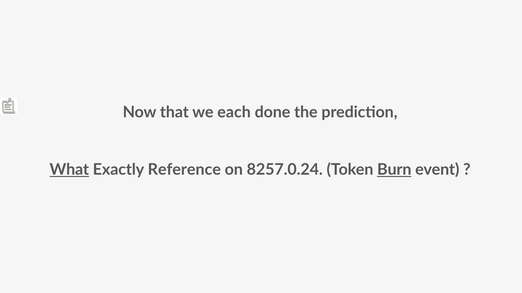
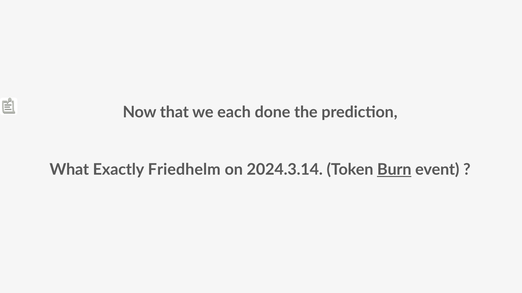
What underline: present -> none (69, 170)
Reference: Reference -> Friedhelm (184, 170)
8257.0.24: 8257.0.24 -> 2024.3.14 (285, 170)
